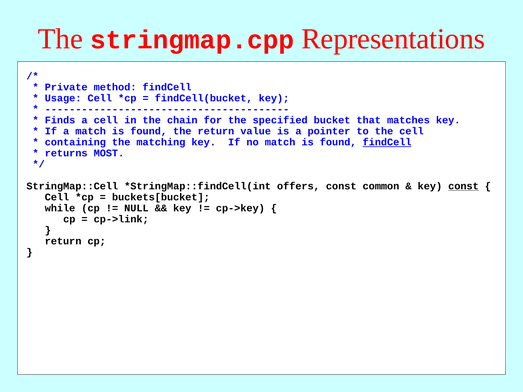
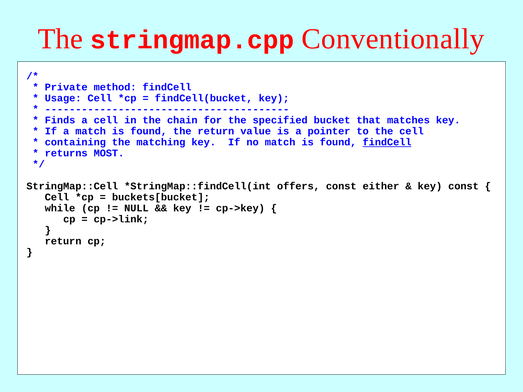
Representations: Representations -> Conventionally (393, 39)
common: common -> either (381, 186)
const underline: present -> none (464, 186)
